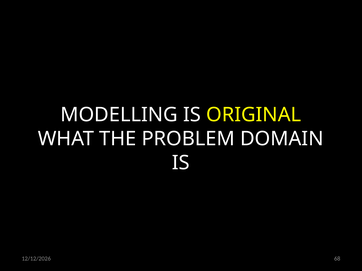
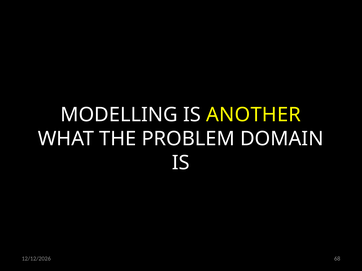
ORIGINAL: ORIGINAL -> ANOTHER (254, 115)
